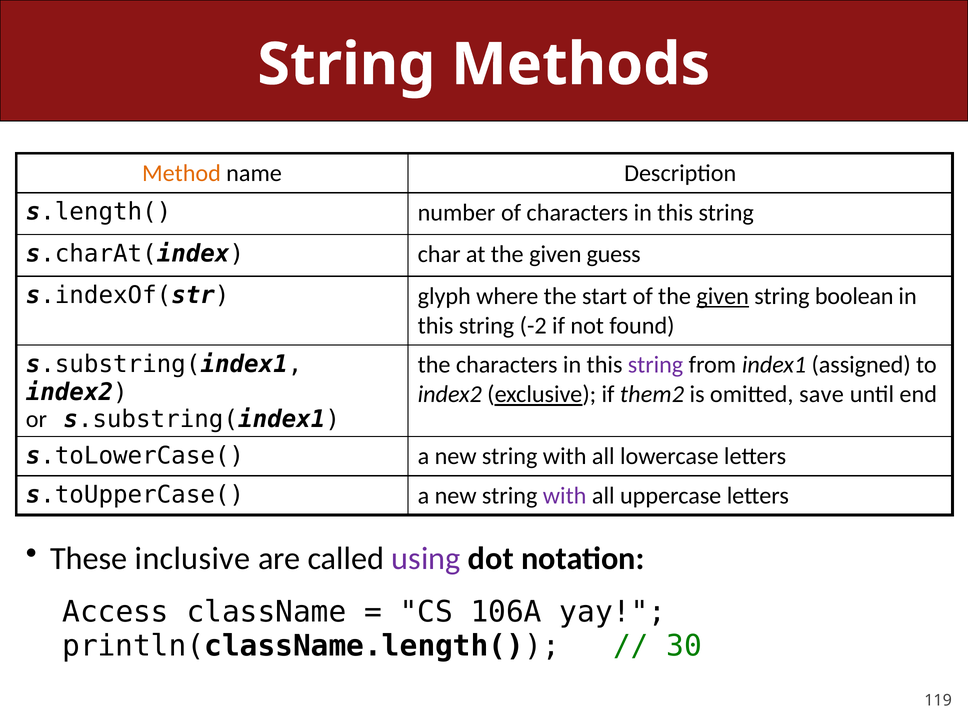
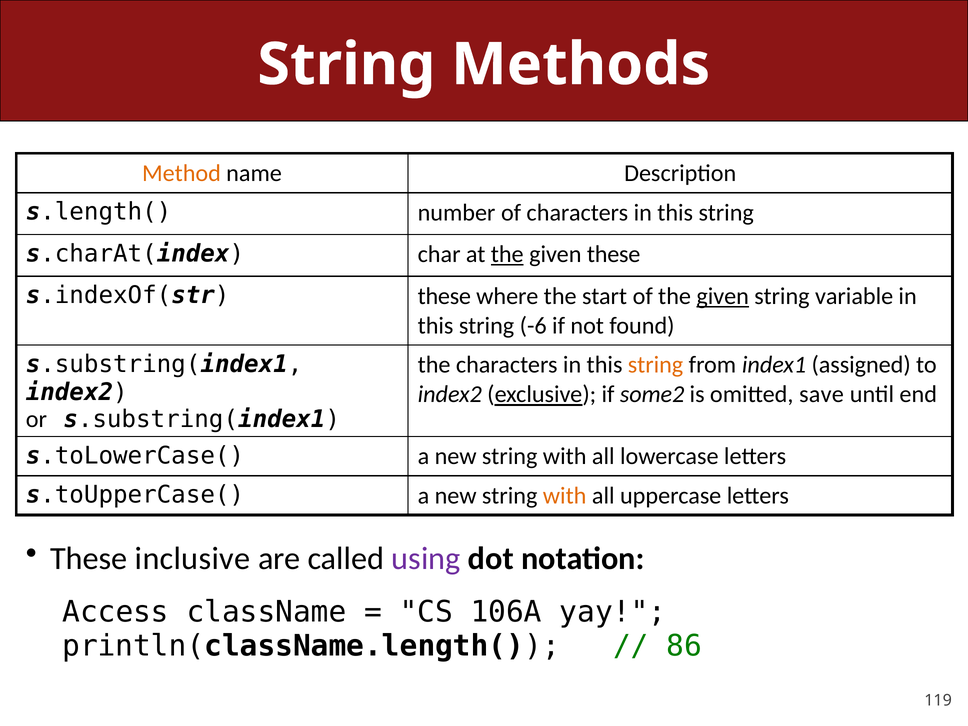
the underline: none -> present (507, 254)
given guess: guess -> these (614, 254)
s.indexOf(str glyph: glyph -> these (444, 296)
boolean: boolean -> variable (854, 296)
-2: -2 -> -6 (533, 326)
string colour: purple -> orange (656, 365)
them2: them2 -> some2 (652, 394)
with colour: purple -> orange (565, 496)
30: 30 -> 86 (684, 646)
